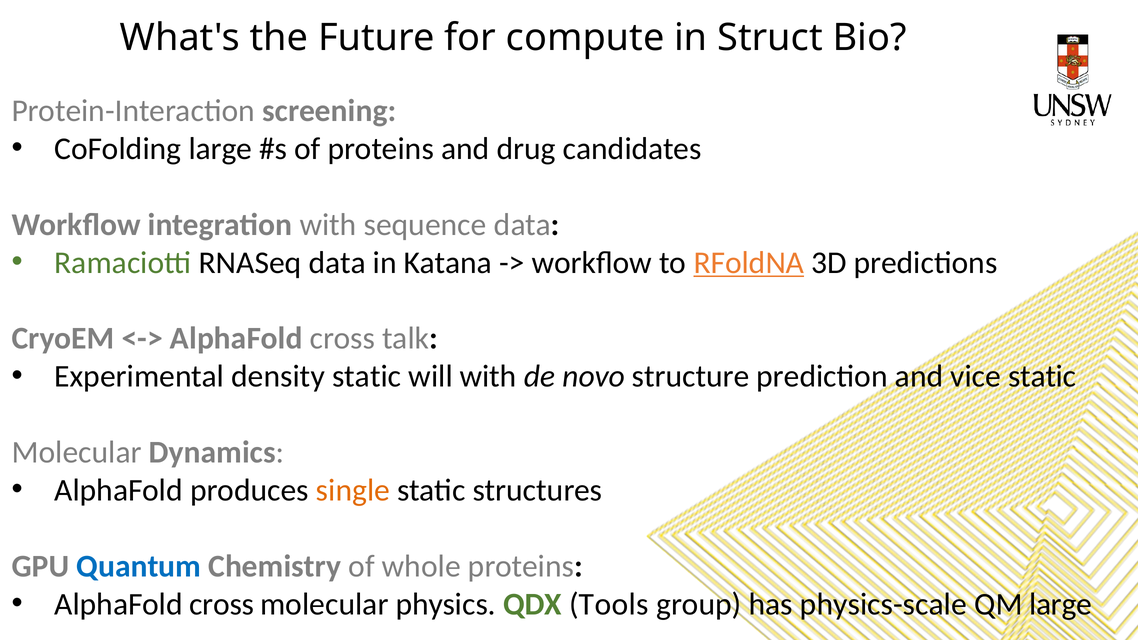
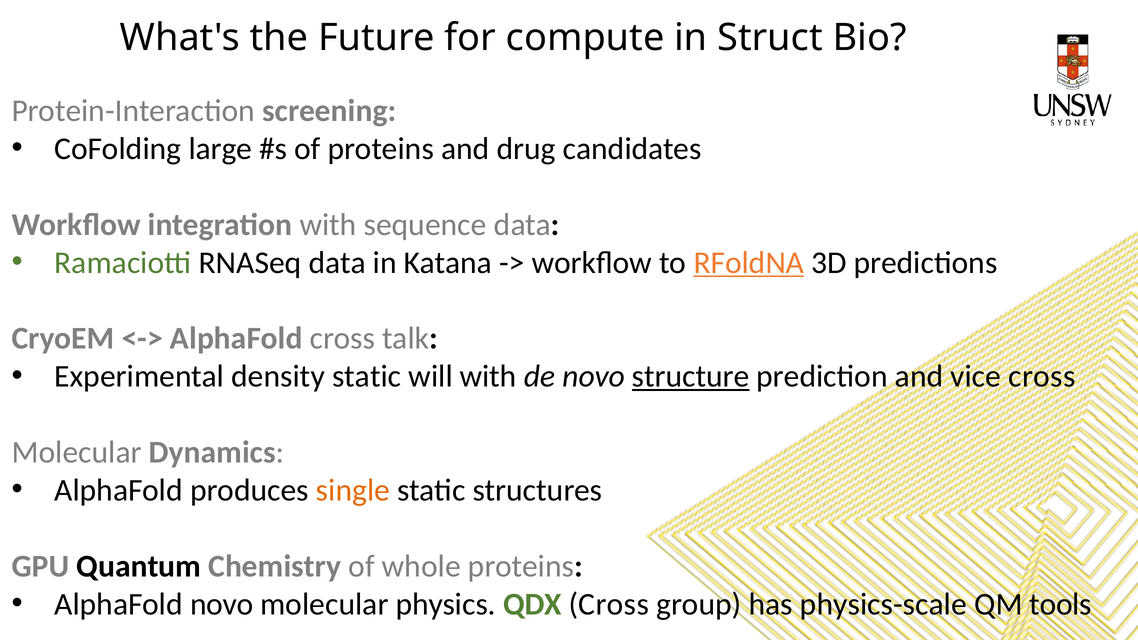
structure underline: none -> present (691, 377)
vice static: static -> cross (1042, 377)
Quantum colour: blue -> black (139, 566)
cross: cross -> novo (222, 604)
QDX Tools: Tools -> Cross (609, 604)
QM large: large -> tools (1061, 604)
